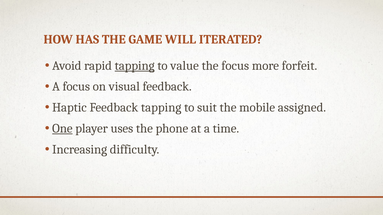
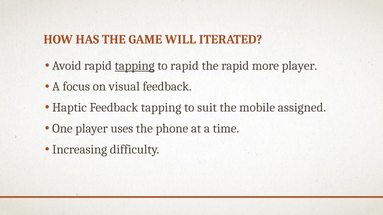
to value: value -> rapid (185, 66)
the focus: focus -> rapid (235, 66)
more forfeit: forfeit -> player (299, 66)
One underline: present -> none (62, 129)
